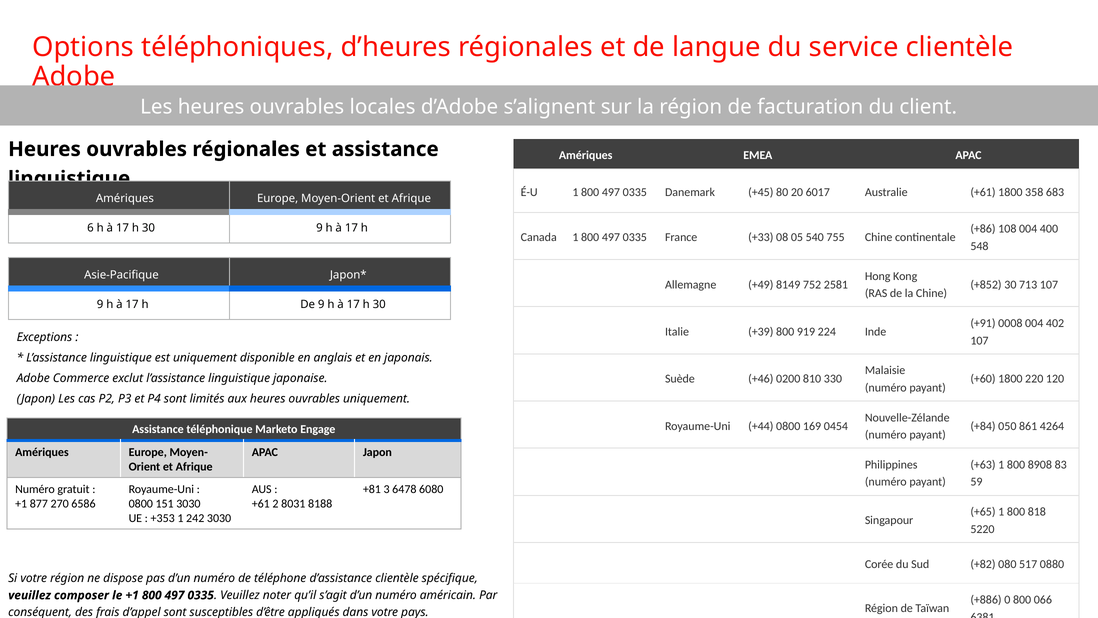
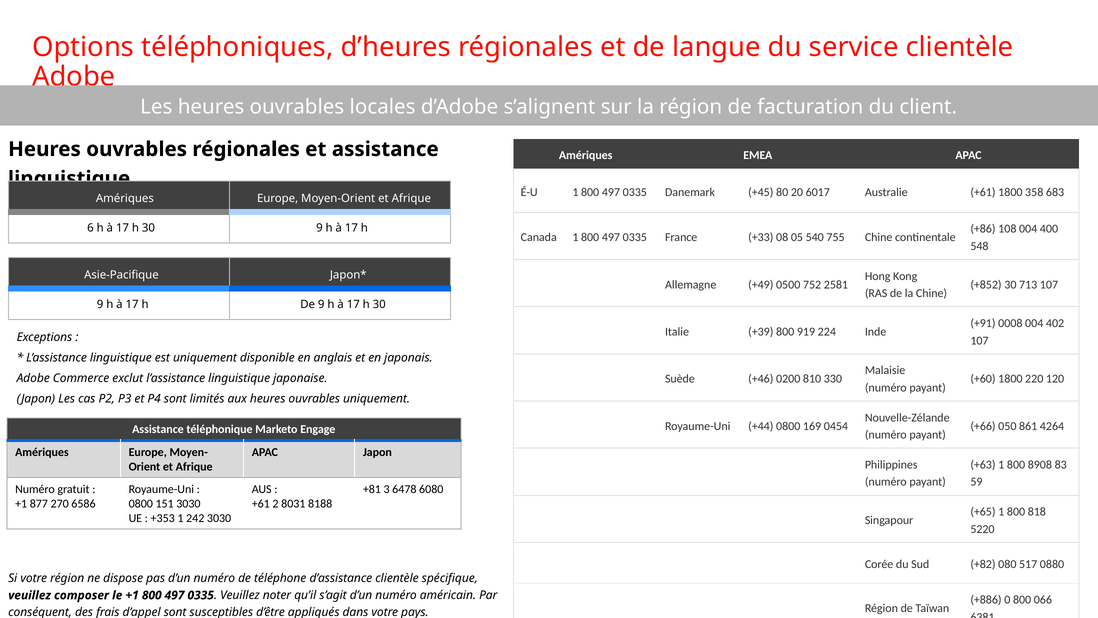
8149: 8149 -> 0500 (788, 284)
+84: +84 -> +66 (983, 426)
